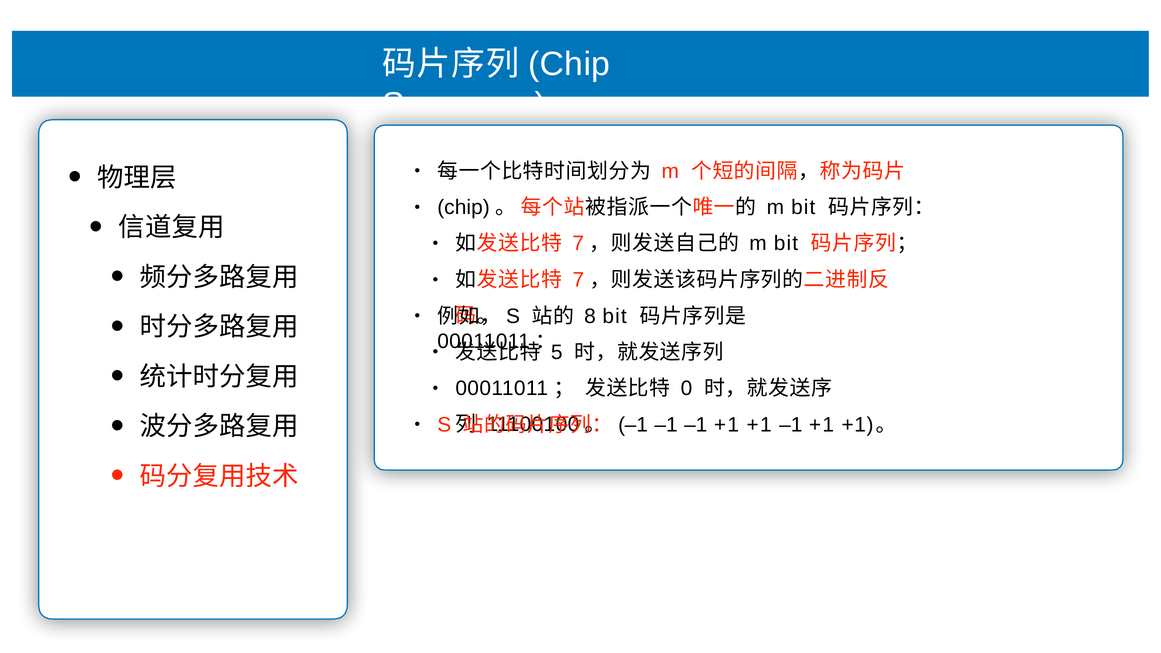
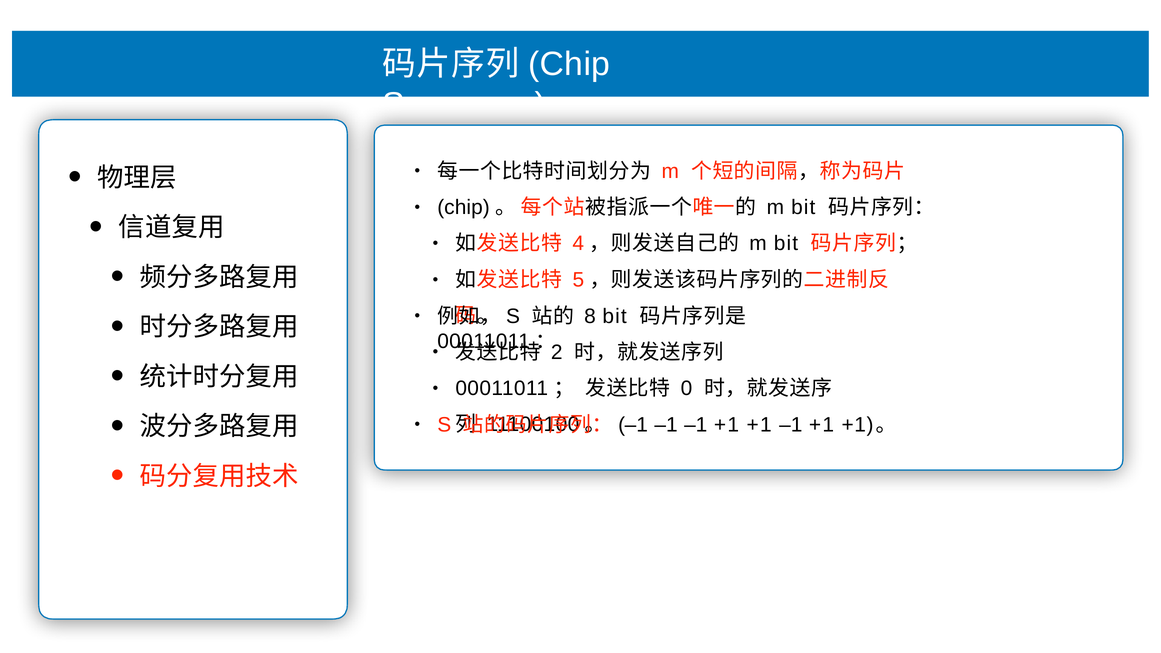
7: 7 -> 4 (578, 244)
7: 7 -> 5 (578, 280)
5: 5 -> 2 (557, 352)
